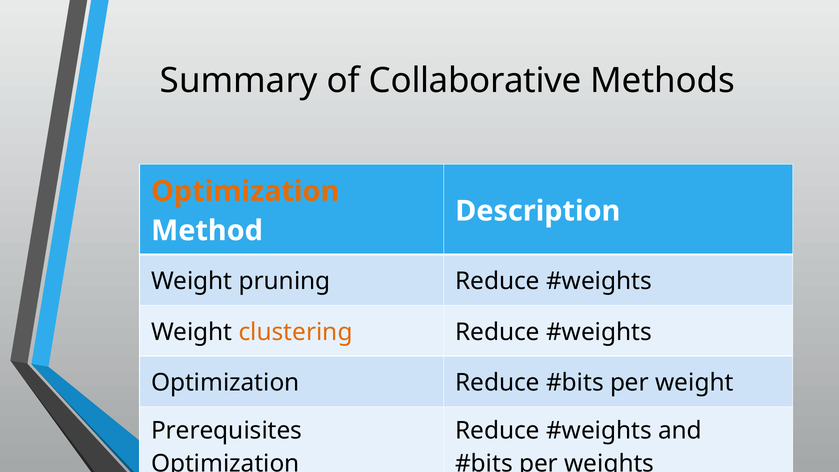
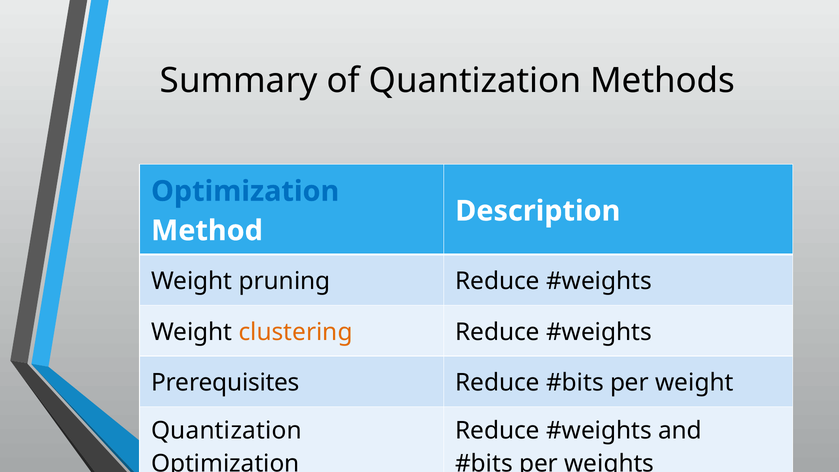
of Collaborative: Collaborative -> Quantization (475, 81)
Optimization colour: orange -> blue (245, 191)
Optimization: Optimization -> Prerequisites (225, 383)
Prerequisites: Prerequisites -> Quantization (226, 430)
